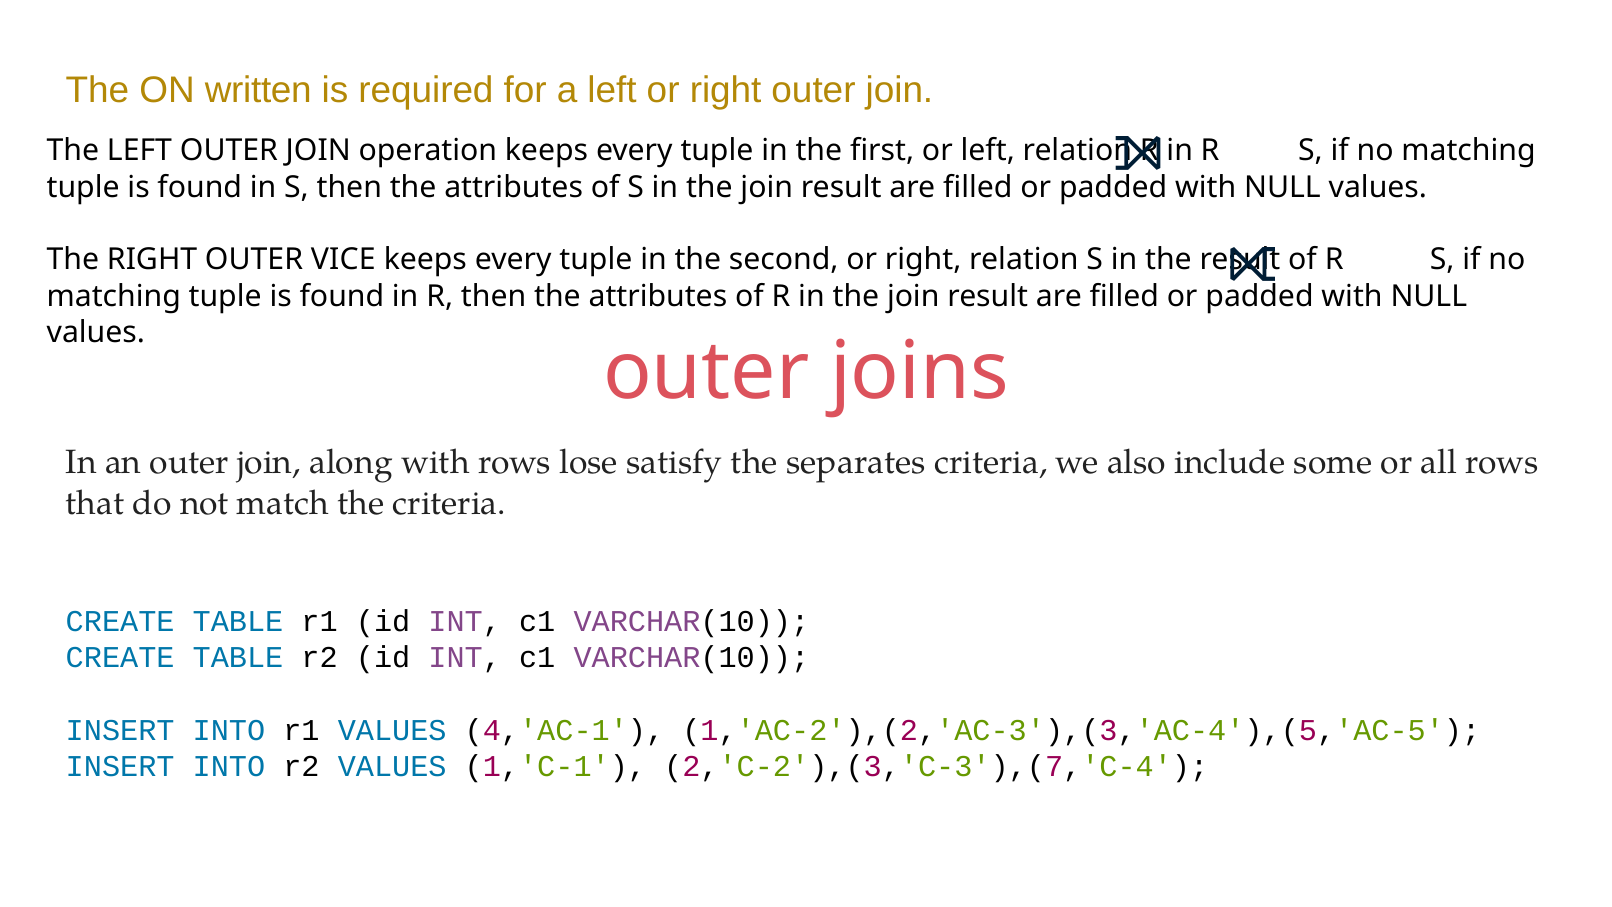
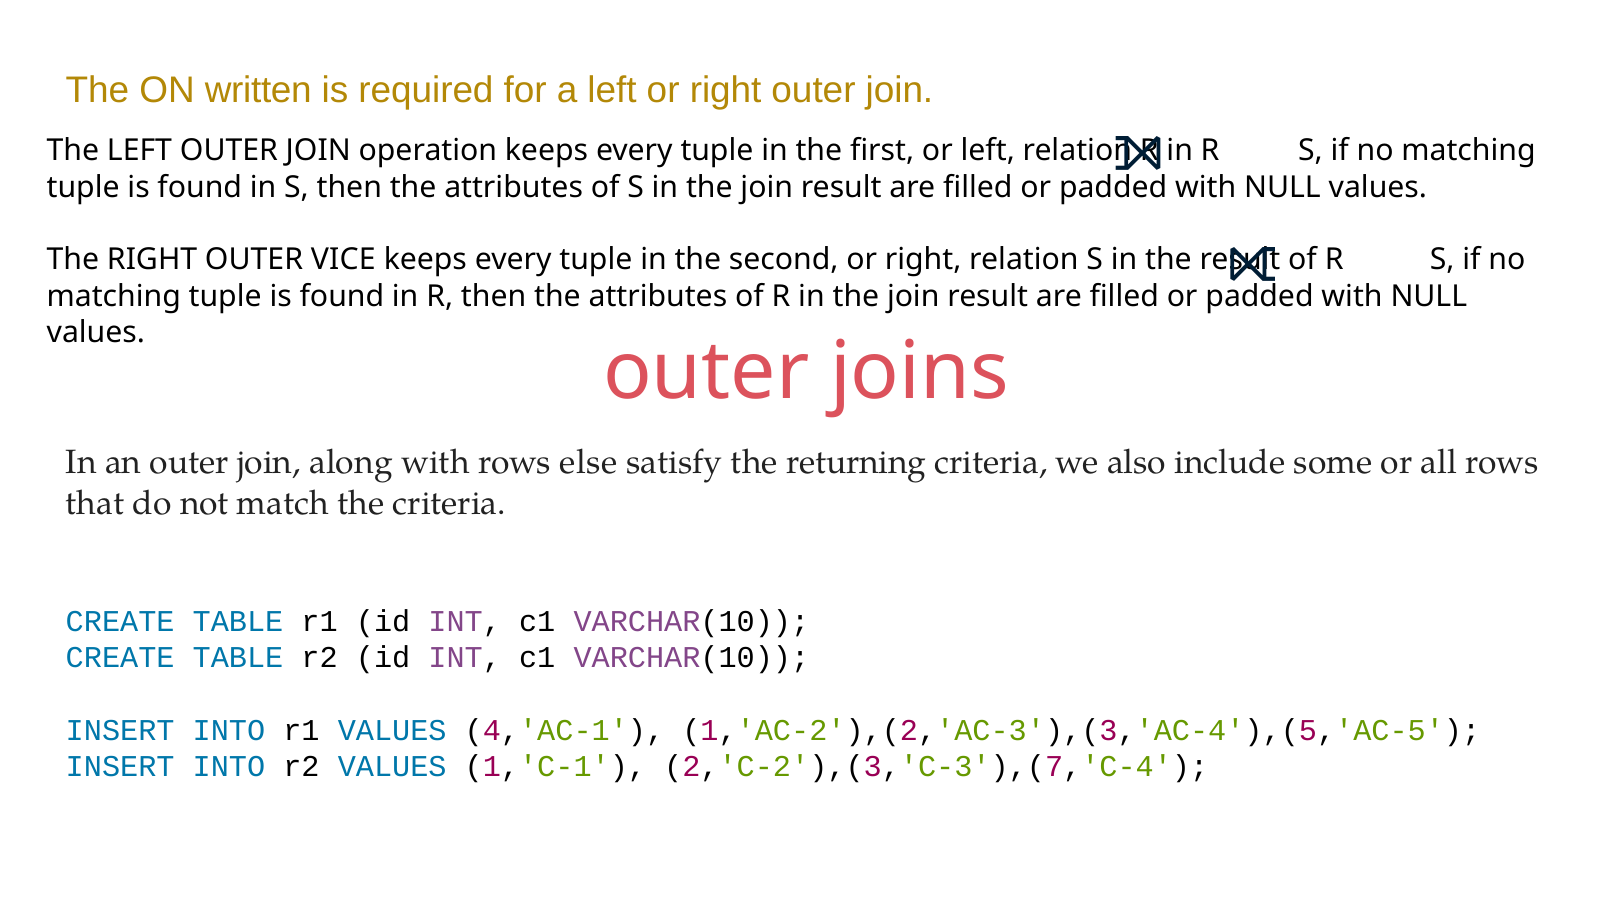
lose: lose -> else (589, 463)
separates: separates -> returning (856, 463)
